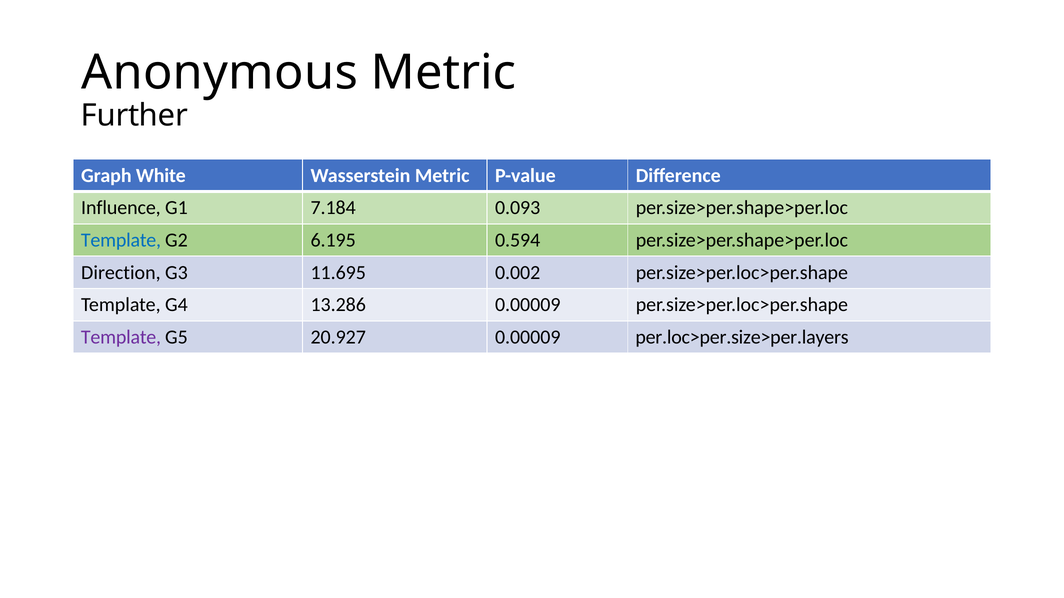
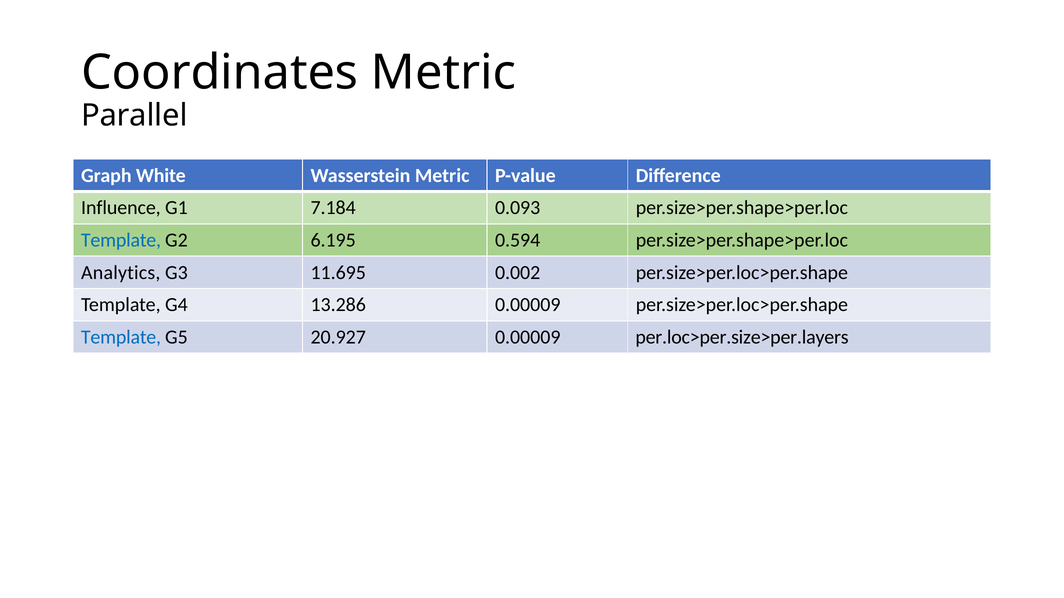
Anonymous: Anonymous -> Coordinates (220, 73)
Further: Further -> Parallel (134, 116)
Direction: Direction -> Analytics (121, 273)
Template colour: purple -> blue (121, 338)
